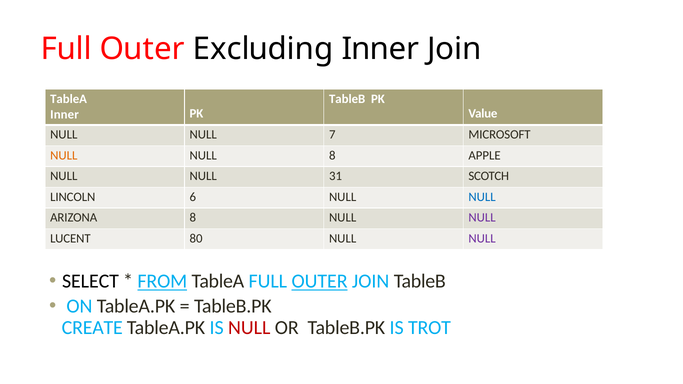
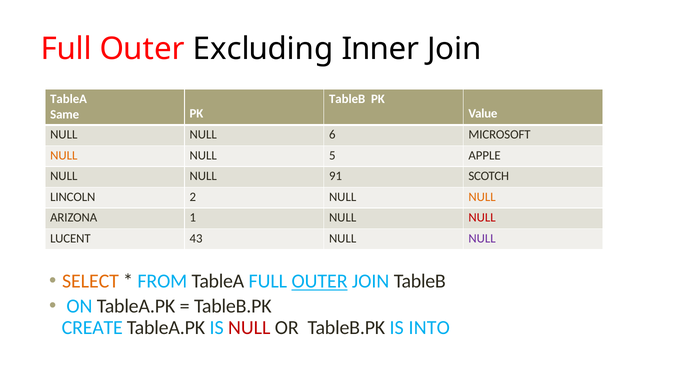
Inner: Inner -> Same (65, 115)
7: 7 -> 6 (332, 135)
NULL 8: 8 -> 5 (332, 156)
31: 31 -> 91 (336, 176)
6: 6 -> 2 (193, 197)
NULL colour: blue -> orange (482, 197)
ARIZONA 8: 8 -> 1 (193, 218)
NULL colour: purple -> red (482, 218)
80: 80 -> 43 (196, 239)
SELECT colour: black -> orange (90, 281)
FROM underline: present -> none (162, 281)
TROT: TROT -> INTO (429, 328)
